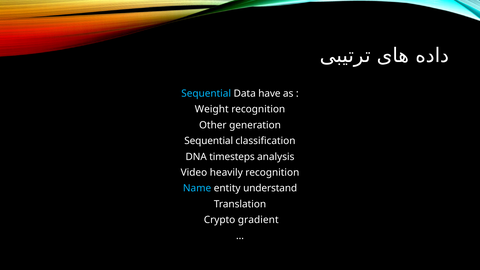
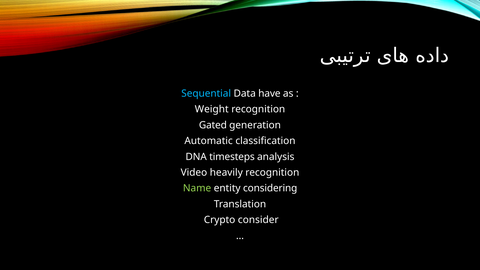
Other: Other -> Gated (213, 125)
Sequential: Sequential -> Automatic (209, 141)
Name colour: light blue -> light green (197, 188)
understand: understand -> considering (270, 188)
gradient: gradient -> consider (258, 220)
